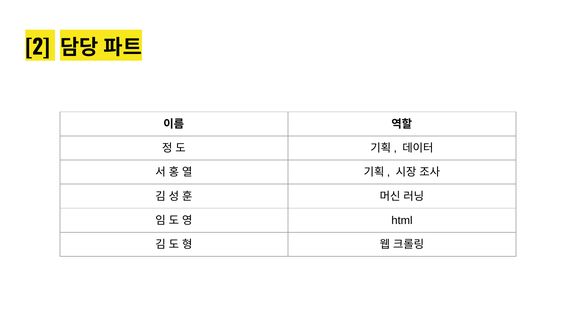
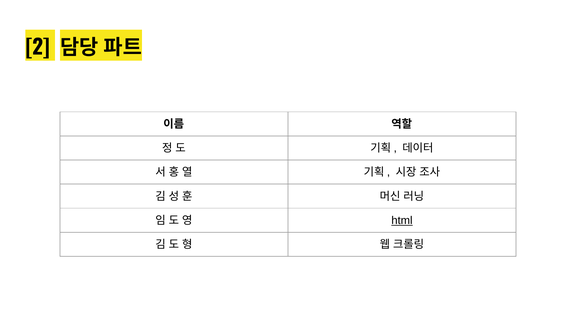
html underline: none -> present (402, 220)
